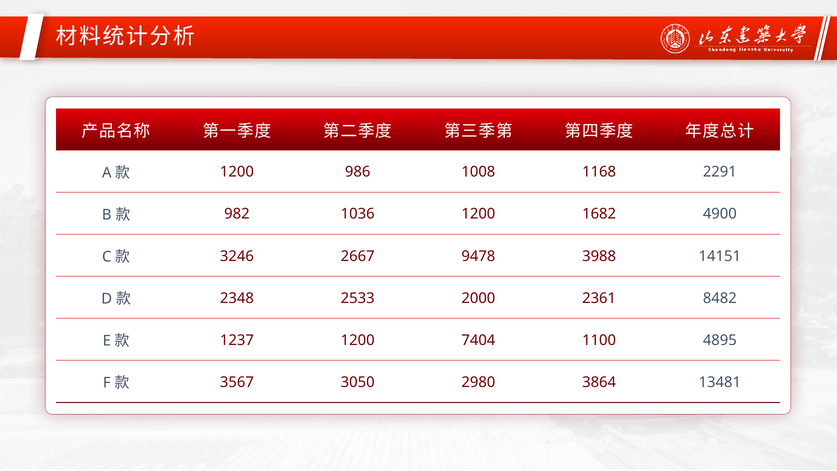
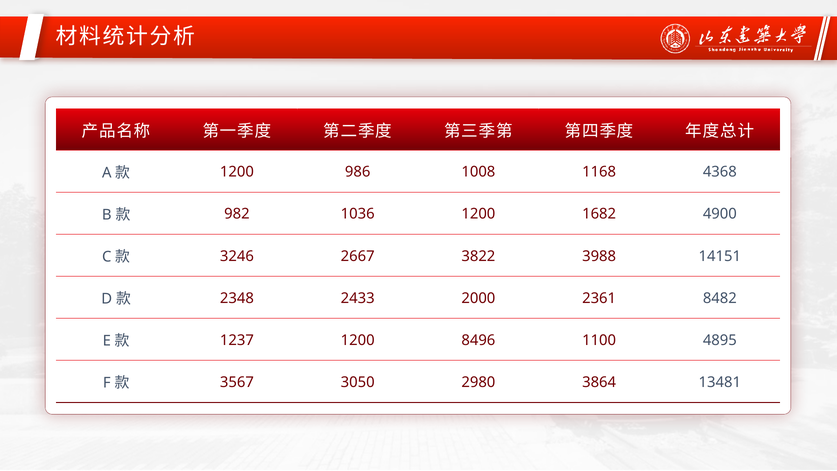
2291: 2291 -> 4368 (720, 172)
9478: 9478 -> 3822 (478, 256)
2533: 2533 -> 2433 (358, 298)
7404: 7404 -> 8496 (478, 340)
